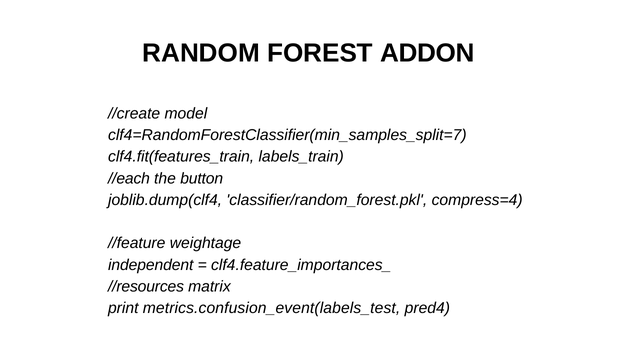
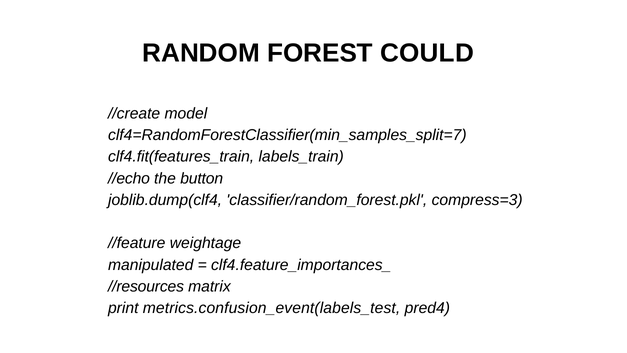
ADDON: ADDON -> COULD (427, 53)
//each: //each -> //echo (129, 178)
compress=4: compress=4 -> compress=3 (477, 200)
independent: independent -> manipulated (151, 265)
